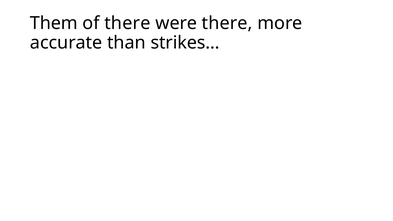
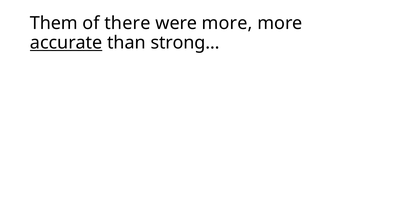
were there: there -> more (227, 23)
accurate underline: none -> present (66, 43)
strikes…: strikes… -> strong… (185, 43)
